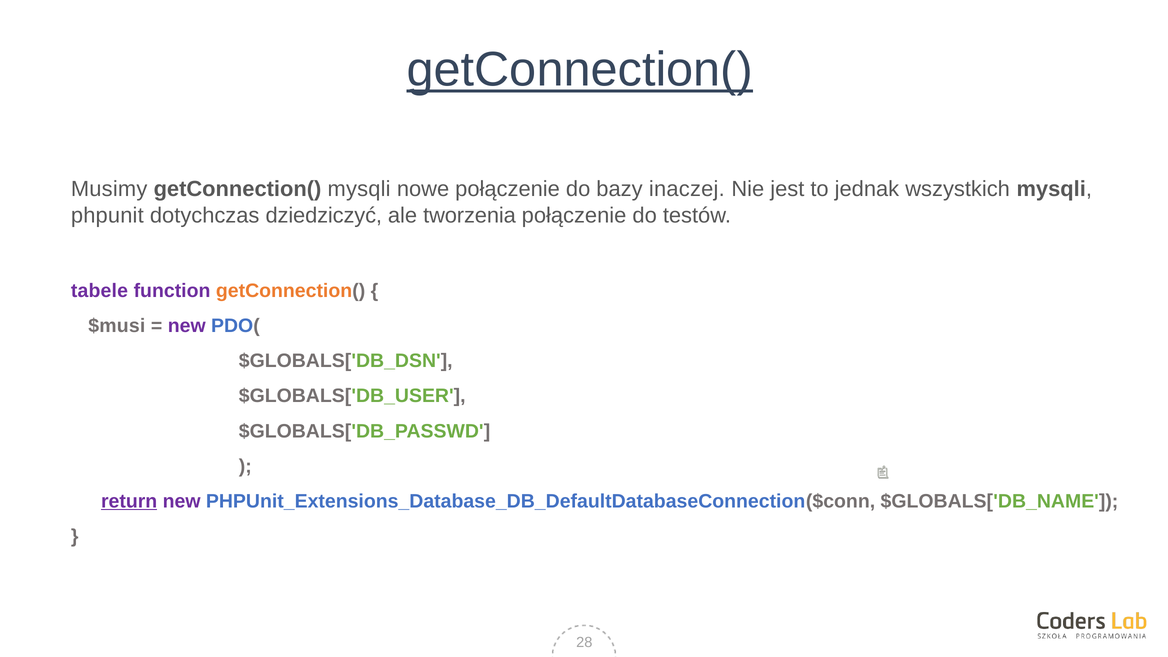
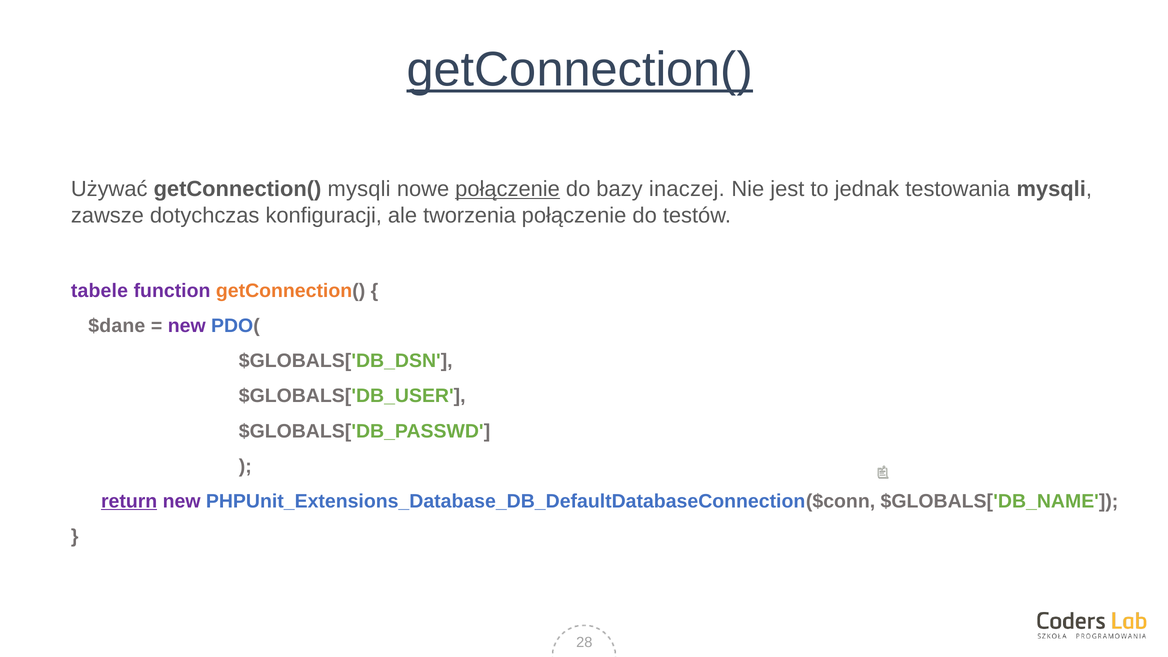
Musimy: Musimy -> Używać (109, 189)
połączenie underline: none -> present (508, 189)
wszystkich: wszystkich -> testowania (958, 189)
phpunit: phpunit -> zawsze (107, 215)
dziedziczyć: dziedziczyć -> konfiguracji (324, 215)
$musi: $musi -> $dane (117, 326)
